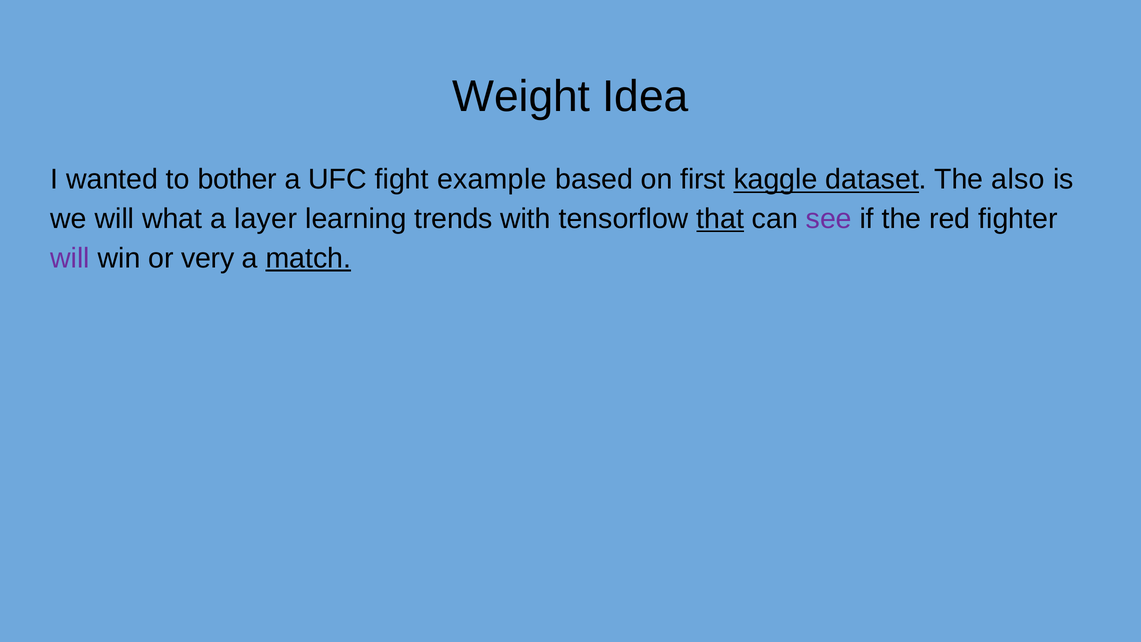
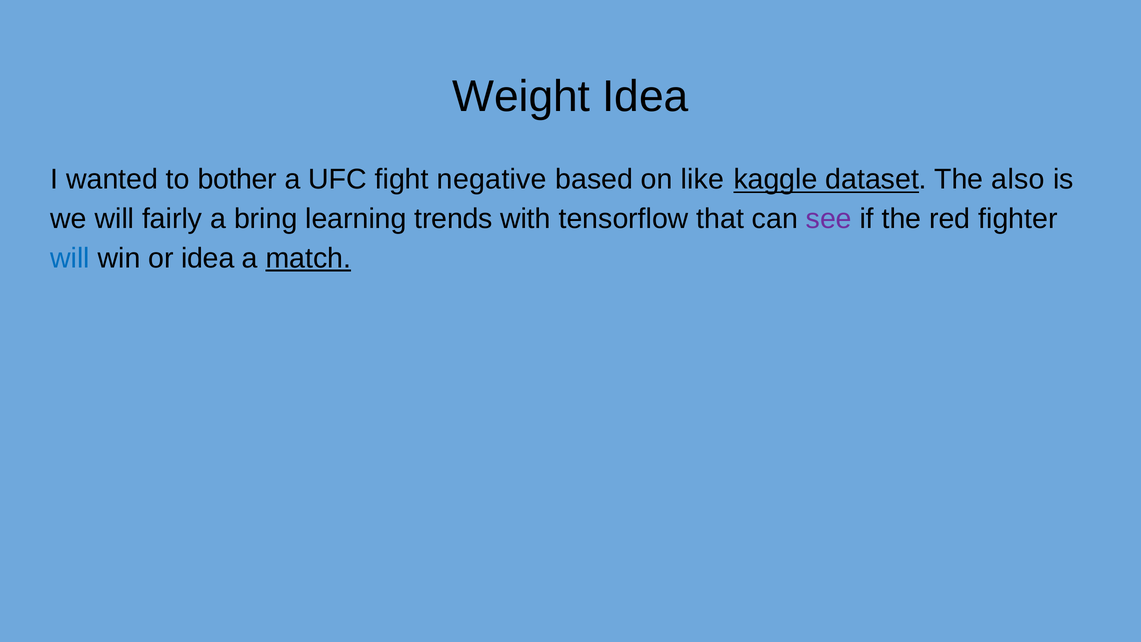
example: example -> negative (492, 179)
first: first -> like (702, 179)
what: what -> fairly (172, 219)
layer: layer -> bring (266, 219)
that underline: present -> none (720, 219)
will colour: purple -> blue (70, 258)
or very: very -> idea (208, 258)
